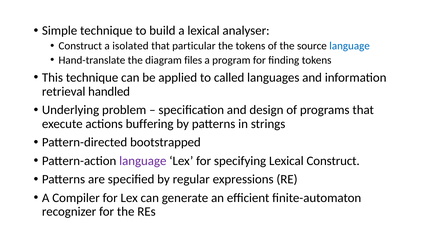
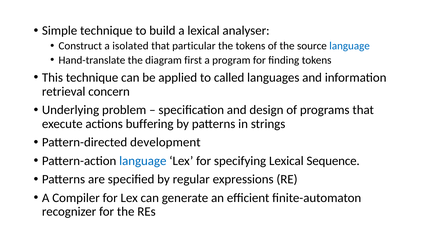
files: files -> first (193, 60)
handled: handled -> concern (109, 92)
bootstrapped: bootstrapped -> development (165, 143)
language colour: purple -> blue (143, 161)
Lexical Construct: Construct -> Sequence (333, 161)
